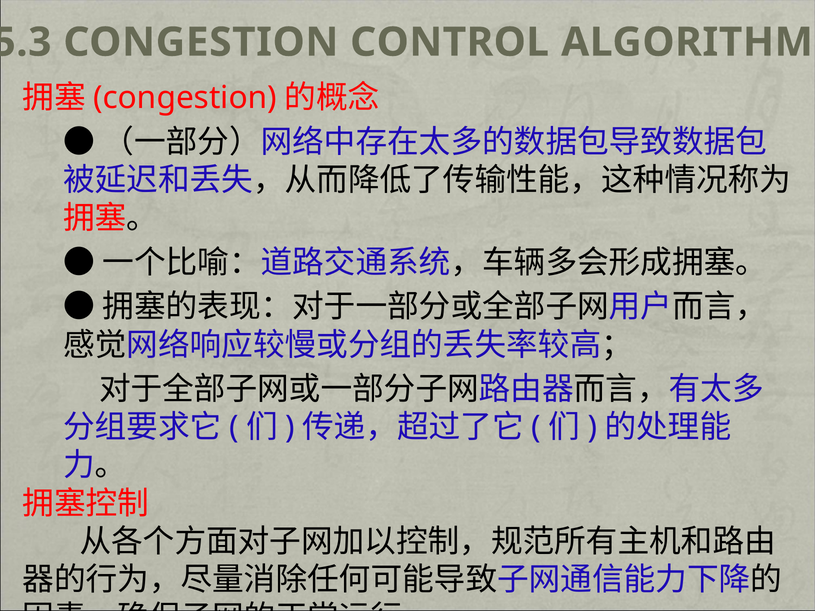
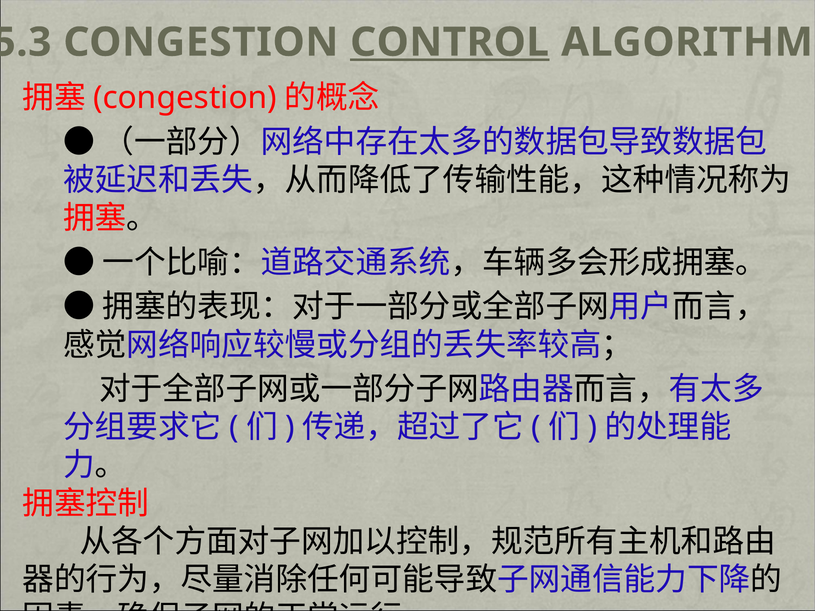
CONTROL underline: none -> present (450, 42)
